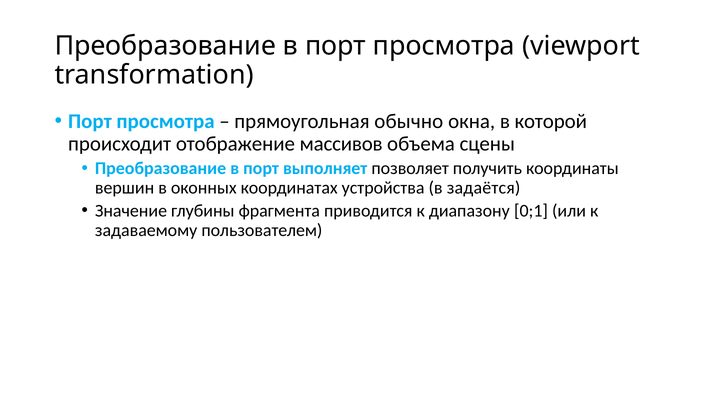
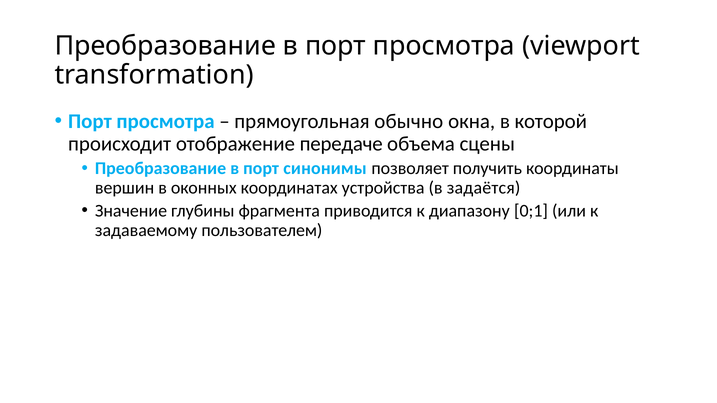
массивов: массивов -> передаче (341, 144)
выполняет: выполняет -> синонимы (325, 169)
